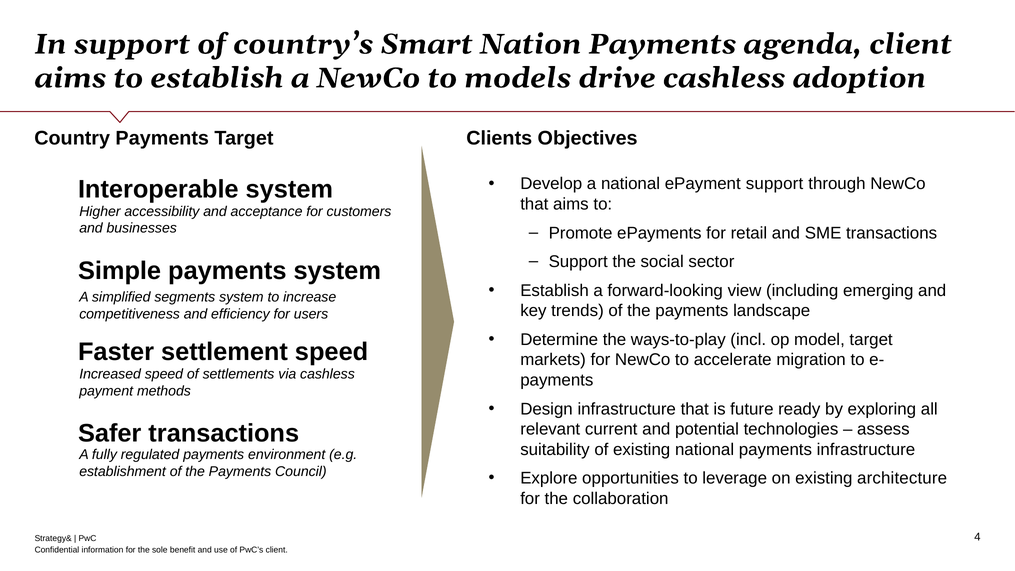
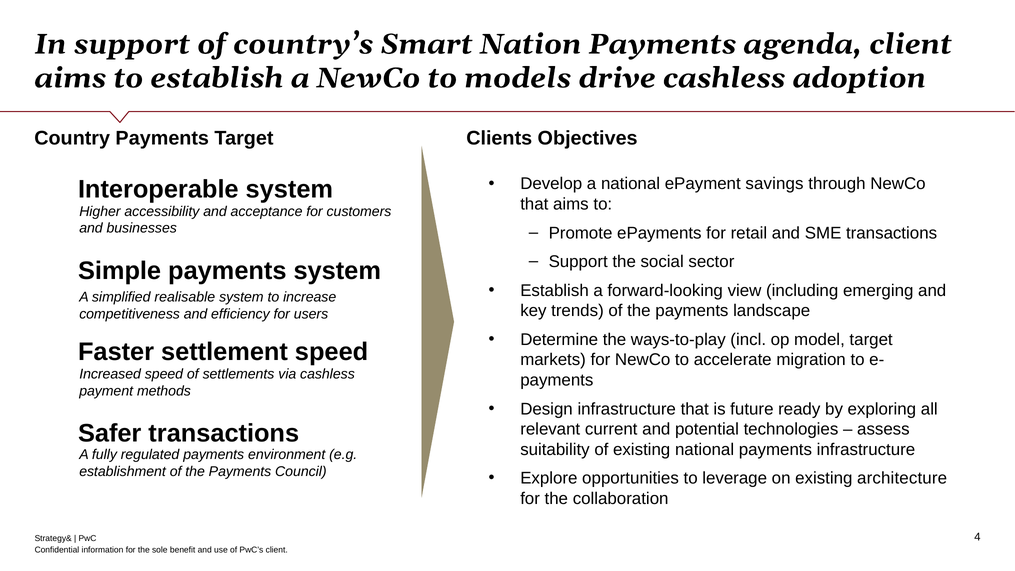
ePayment support: support -> savings (775, 184)
segments: segments -> realisable (185, 297)
